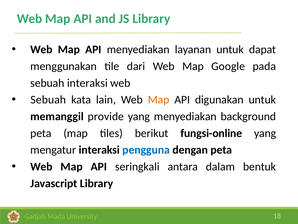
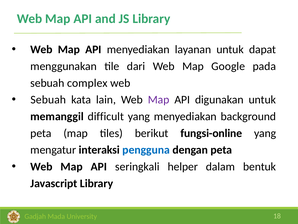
sebuah interaksi: interaksi -> complex (87, 83)
Map colour: orange -> purple (159, 99)
provide: provide -> difficult (106, 116)
antara: antara -> helper (183, 166)
